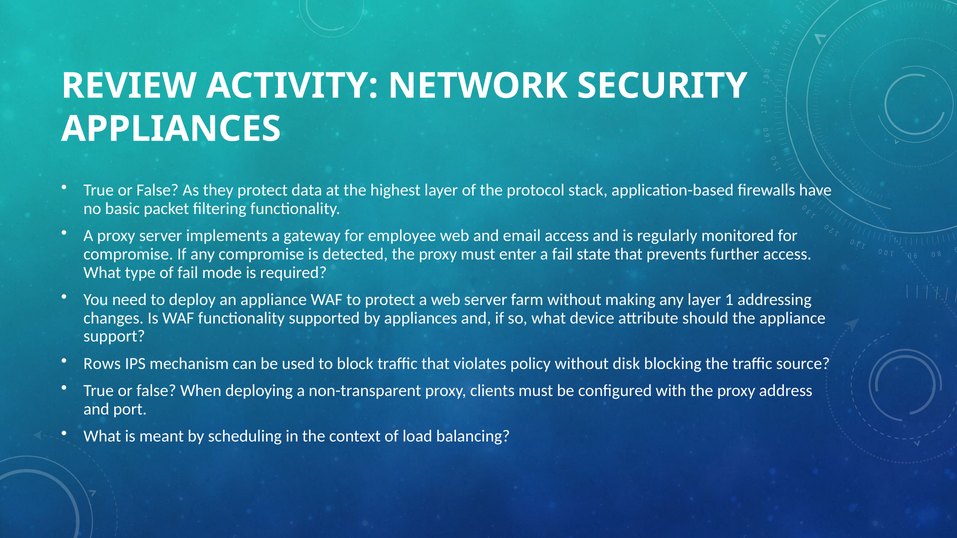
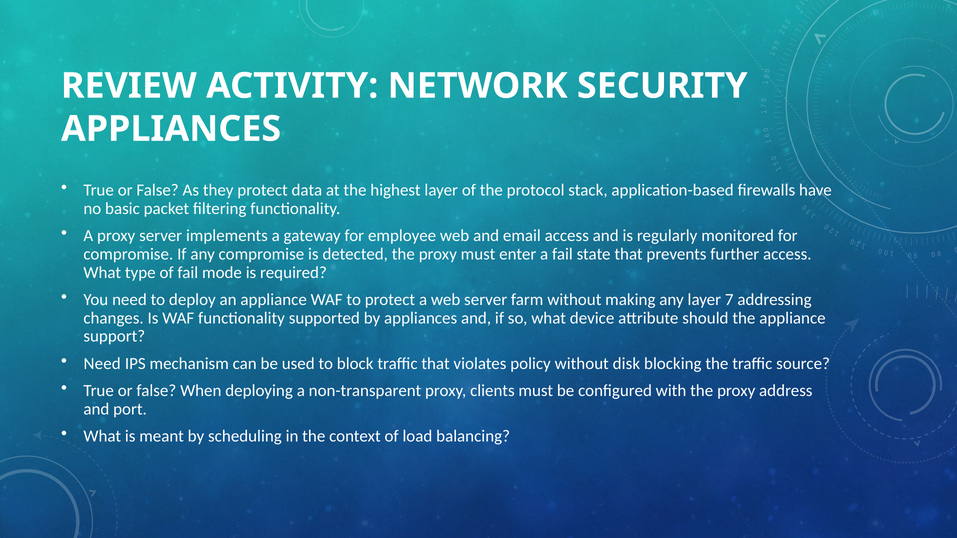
1: 1 -> 7 (729, 300)
Rows: Rows -> Need (102, 364)
